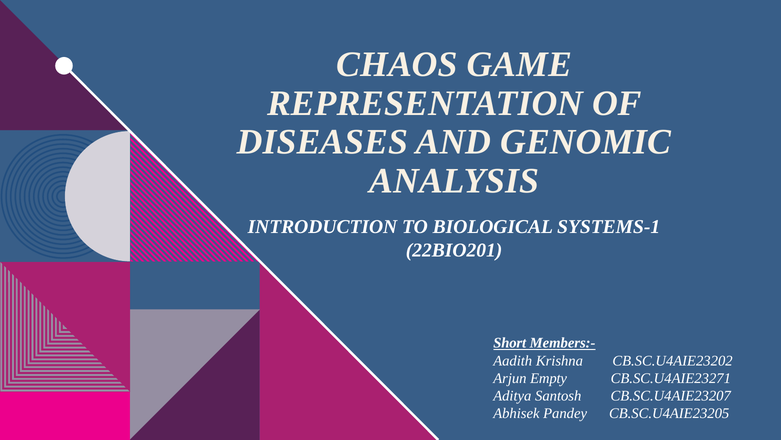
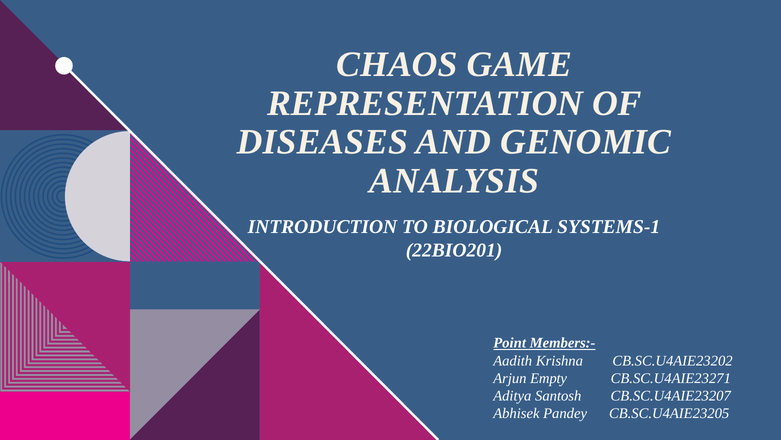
Short: Short -> Point (510, 343)
